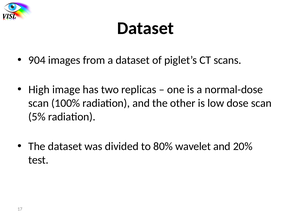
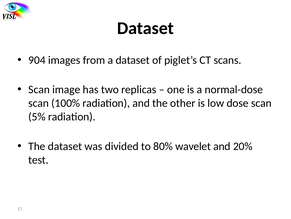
High: High -> Scan (39, 89)
